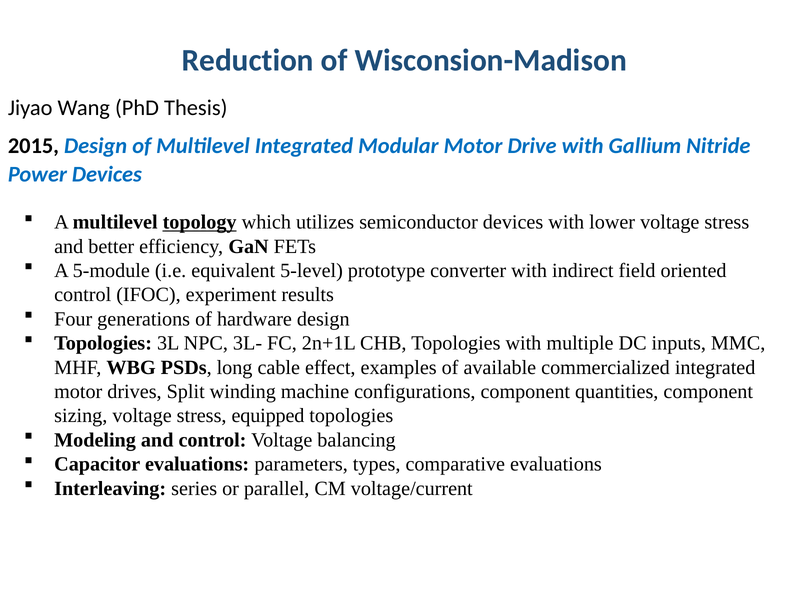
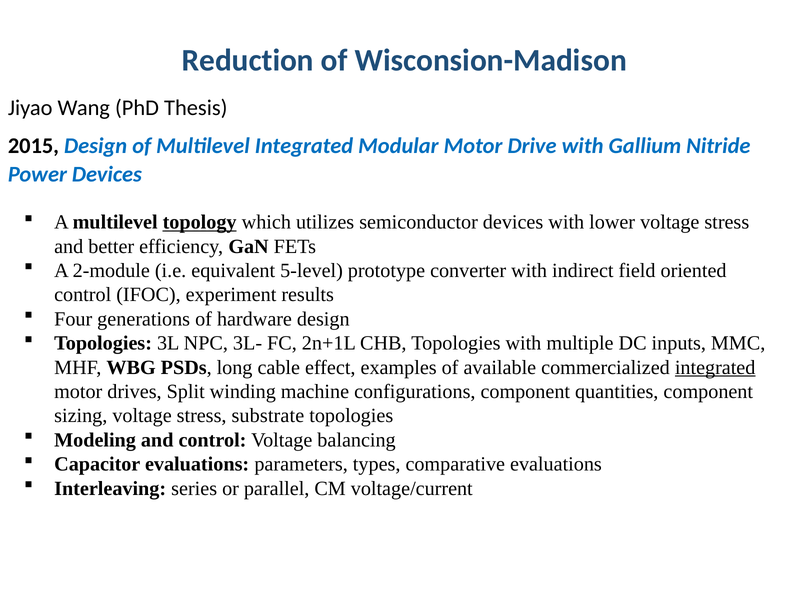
5-module: 5-module -> 2-module (111, 271)
integrated underline: none -> present (715, 368)
equipped: equipped -> substrate (268, 416)
